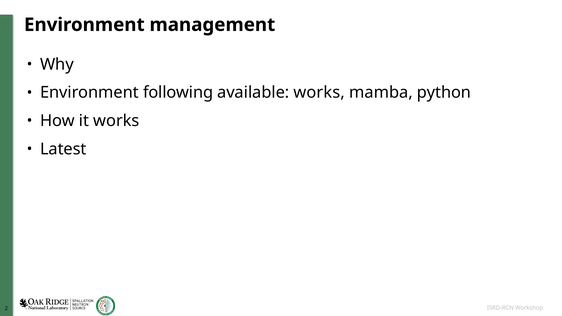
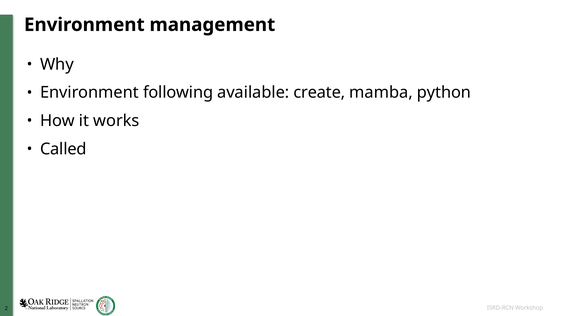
available works: works -> create (319, 93)
Latest: Latest -> Called (63, 149)
